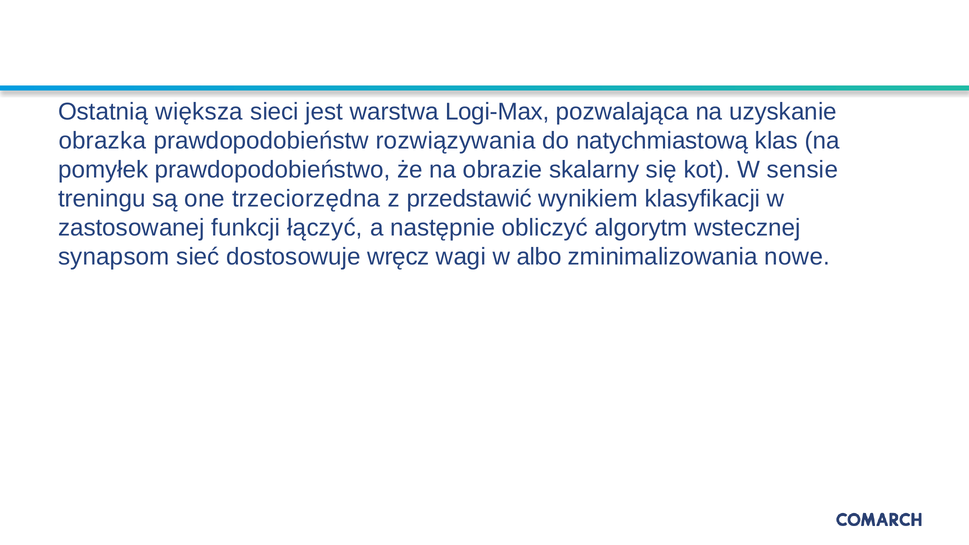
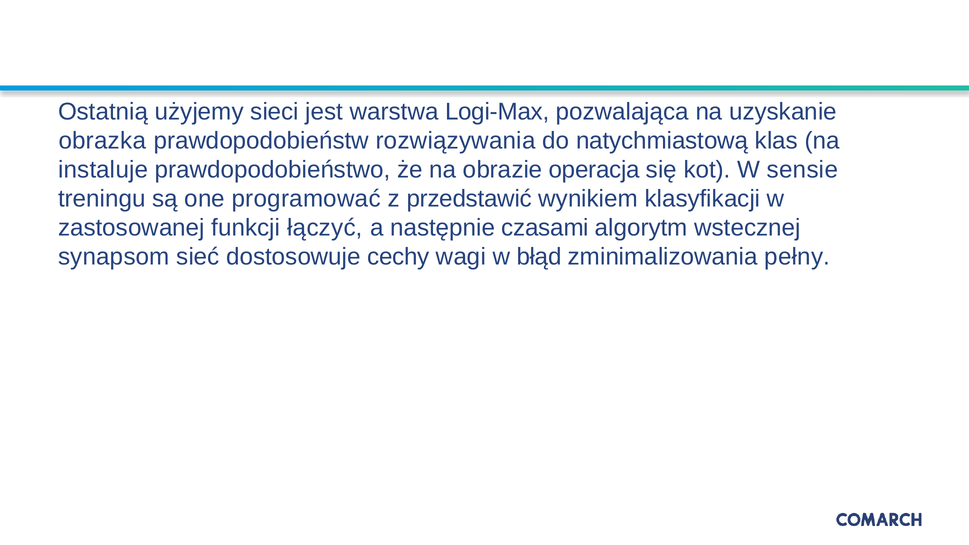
większa: większa -> użyjemy (199, 112)
pomyłek: pomyłek -> instaluje (103, 170)
skalarny: skalarny -> operacja (594, 170)
trzeciorzędna: trzeciorzędna -> programować (306, 199)
obliczyć: obliczyć -> czasami (545, 228)
wręcz: wręcz -> cechy (398, 257)
albo: albo -> błąd (539, 257)
nowe: nowe -> pełny (797, 257)
